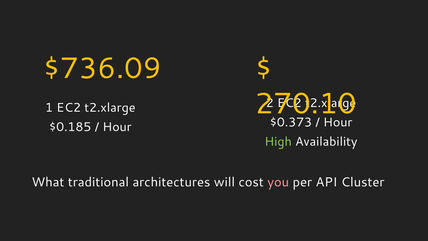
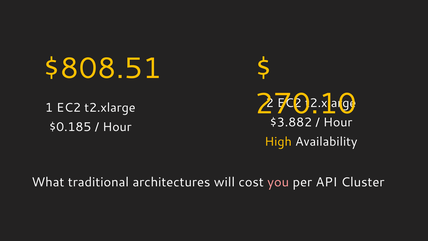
$736.09: $736.09 -> $808.51 (102, 68)
$0.373: $0.373 -> $3.882 (291, 122)
High colour: light green -> yellow (278, 142)
